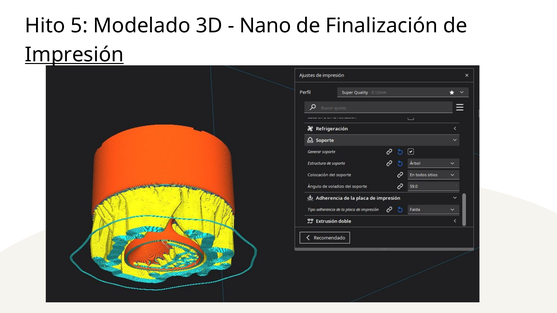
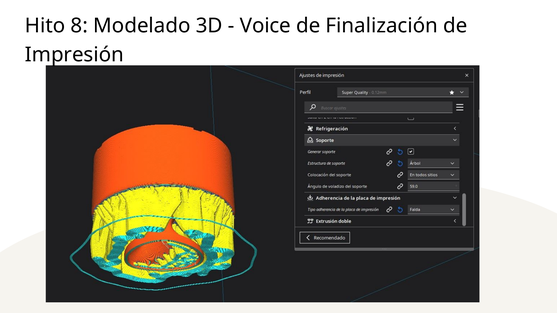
5: 5 -> 8 (79, 26)
Nano: Nano -> Voice (265, 26)
Impresión underline: present -> none (74, 55)
